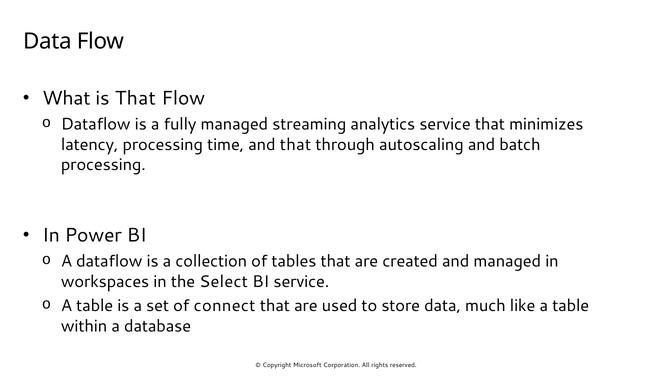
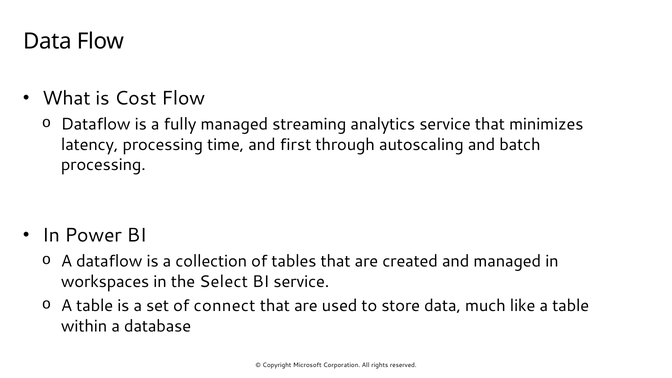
is That: That -> Cost (136, 98)
and that: that -> first (296, 145)
